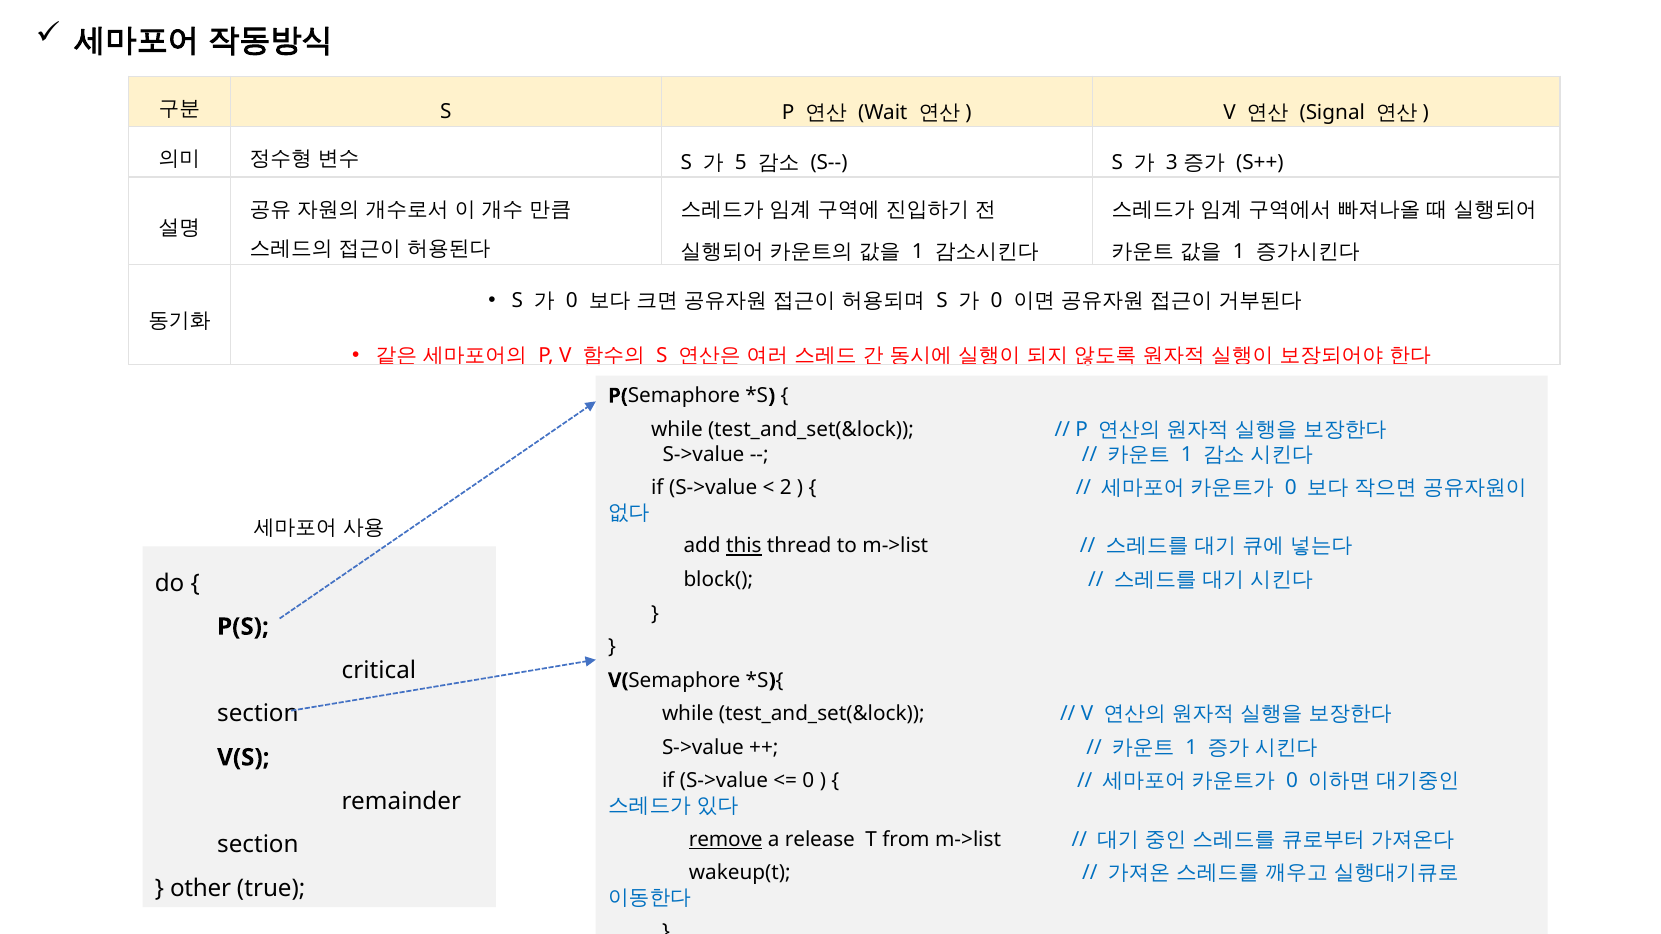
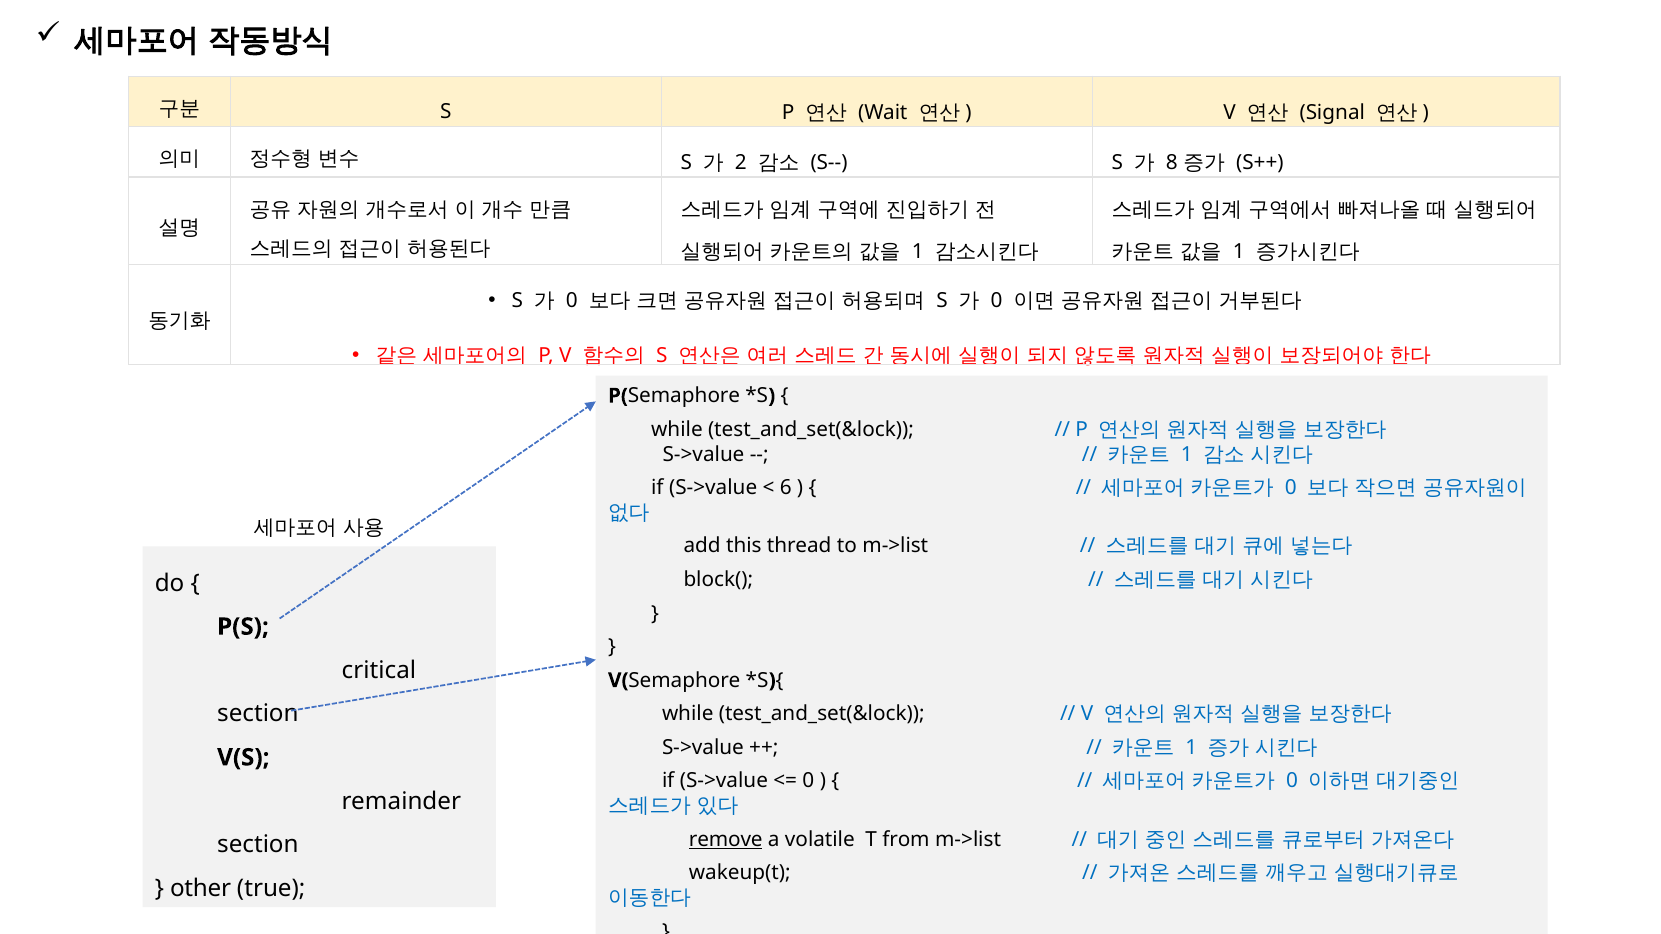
5: 5 -> 2 (741, 163)
3: 3 -> 8 (1172, 163)
2: 2 -> 6 (786, 488)
this underline: present -> none (744, 546)
release: release -> volatile (820, 840)
